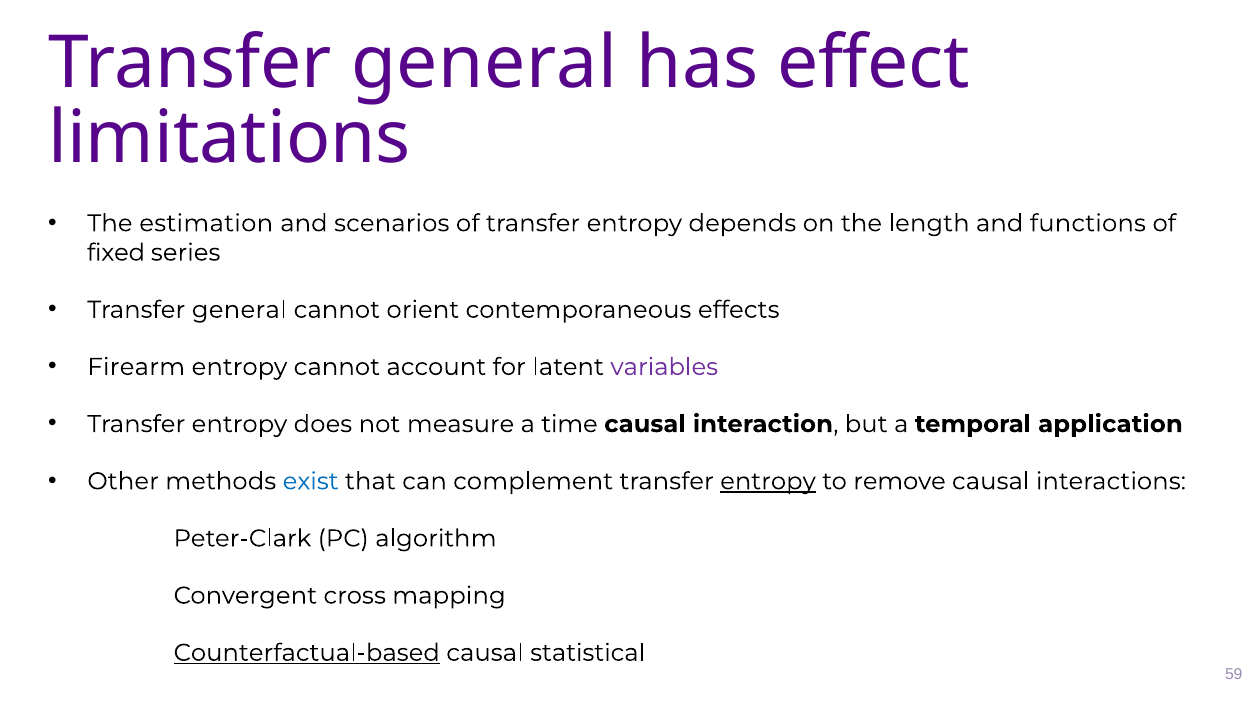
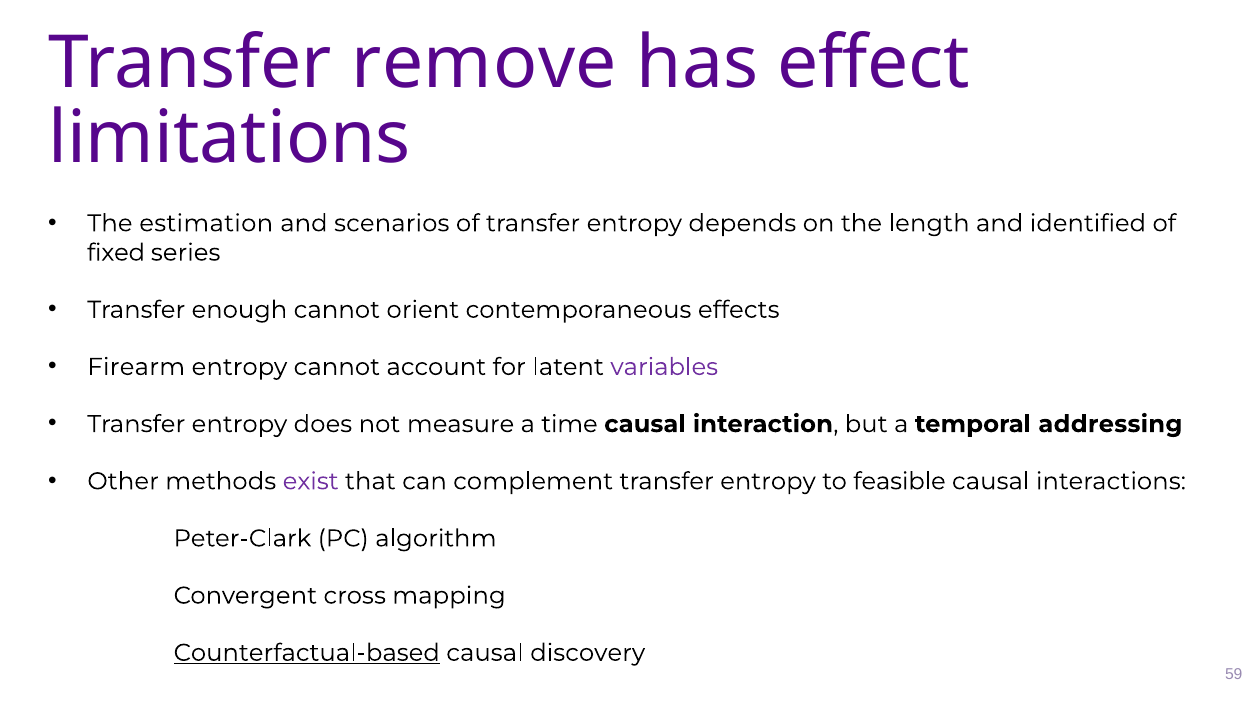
general: general -> remove (484, 63)
functions: functions -> identified (1088, 223)
general: general -> enough (239, 310)
application: application -> addressing (1110, 424)
exist colour: blue -> purple (311, 481)
entropy underline: present -> none (768, 481)
remove: remove -> feasible (900, 481)
statistical: statistical -> discovery (588, 653)
